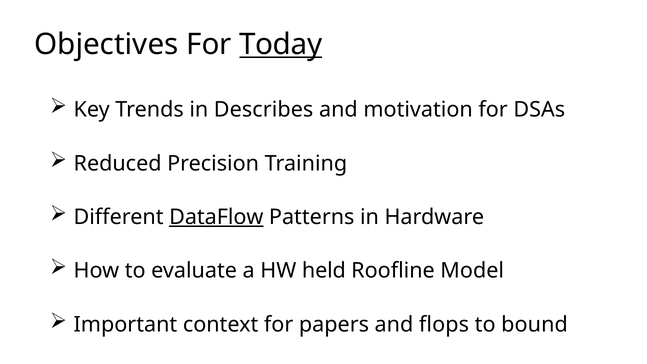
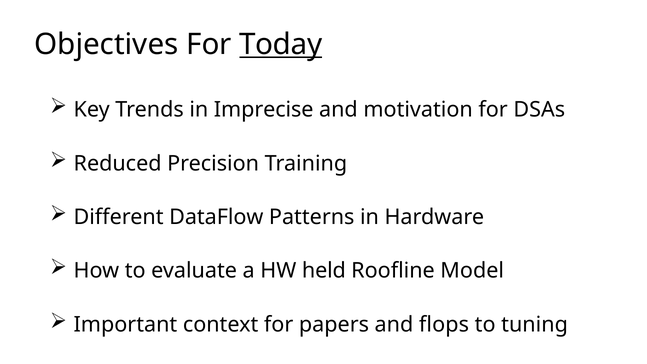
Describes: Describes -> Imprecise (264, 110)
DataFlow underline: present -> none (216, 217)
bound: bound -> tuning (535, 324)
